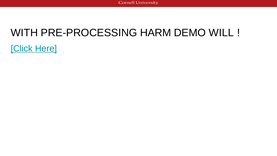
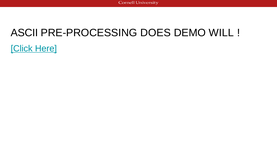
WITH: WITH -> ASCII (24, 33)
HARM: HARM -> DOES (155, 33)
